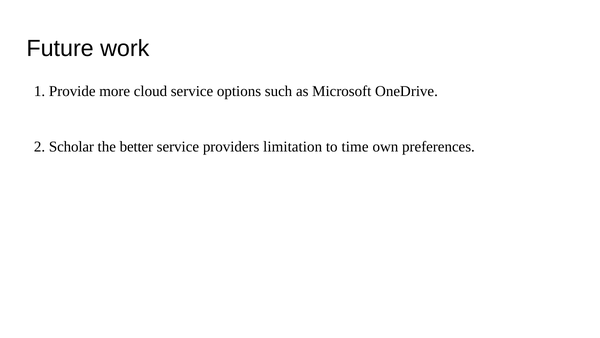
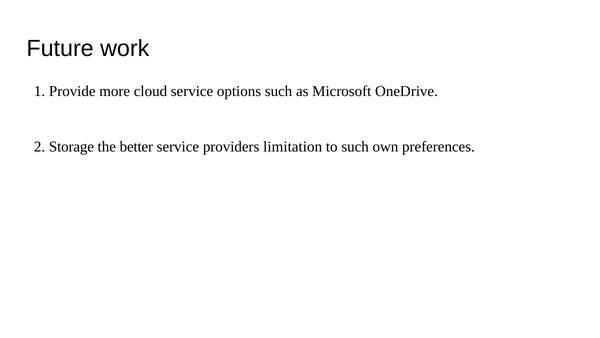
Scholar: Scholar -> Storage (71, 147)
to time: time -> such (355, 147)
